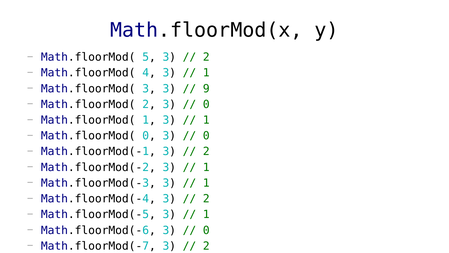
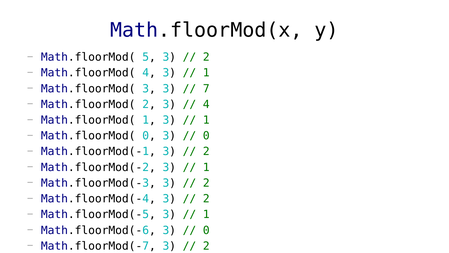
9: 9 -> 7 (206, 88)
0: 0 -> 4 (206, 104)
1: 1 -> 2 (206, 183)
